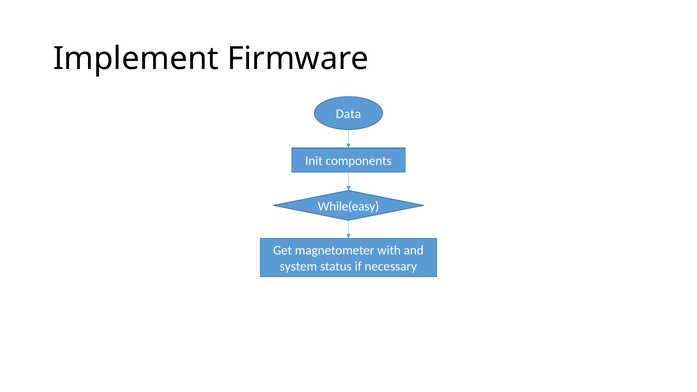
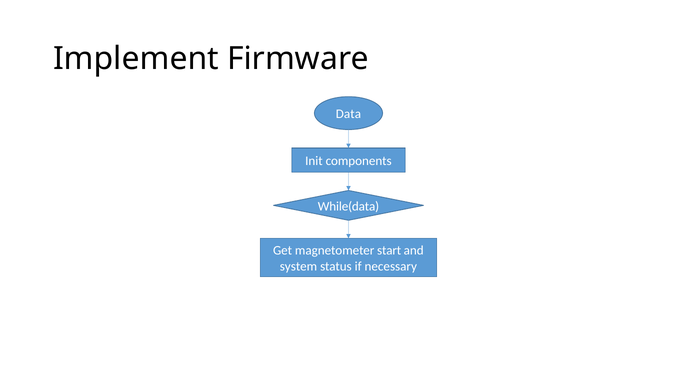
While(easy: While(easy -> While(data (349, 206)
with: with -> start (389, 251)
